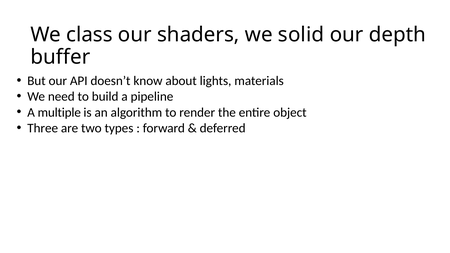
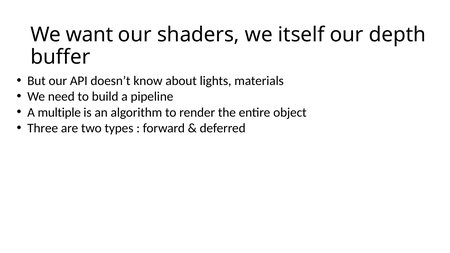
class: class -> want (90, 35)
solid: solid -> itself (301, 35)
